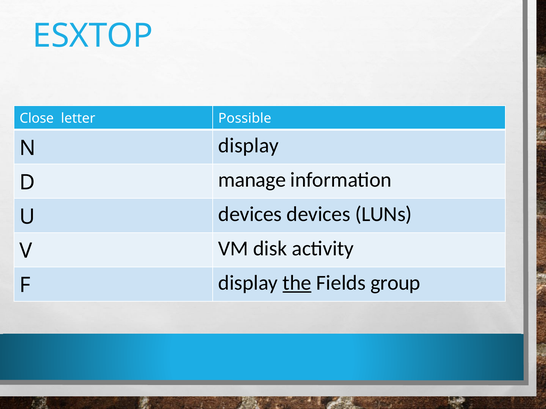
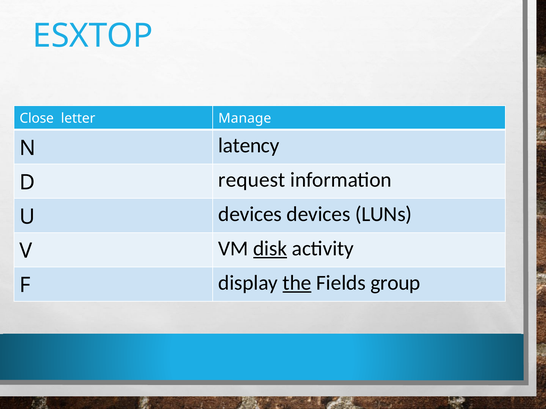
Possible: Possible -> Manage (245, 119)
N display: display -> latency (249, 146)
manage: manage -> request (252, 180)
disk underline: none -> present (270, 249)
